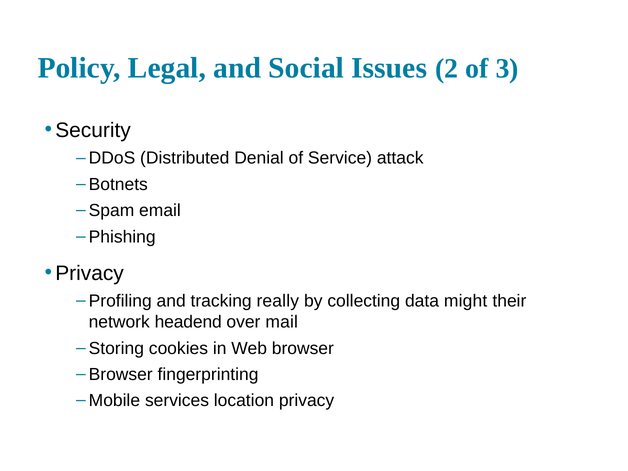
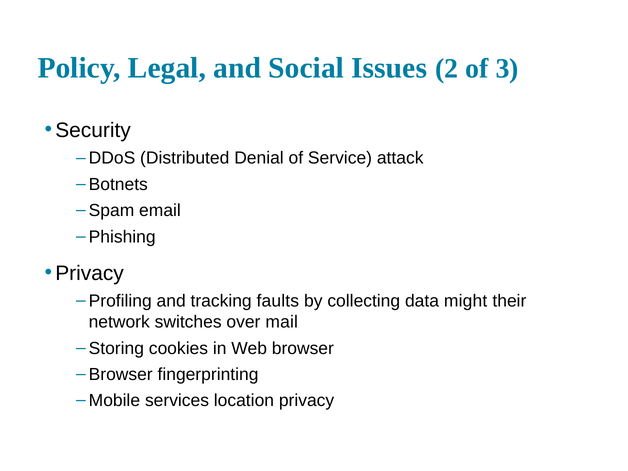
really: really -> faults (278, 301)
headend: headend -> switches (188, 322)
